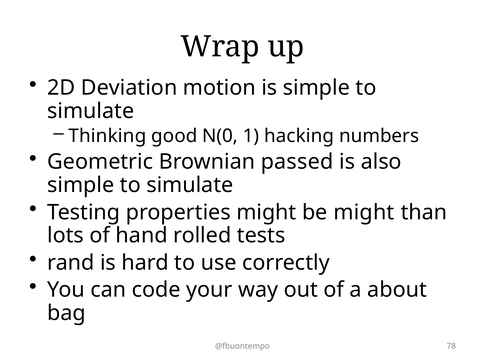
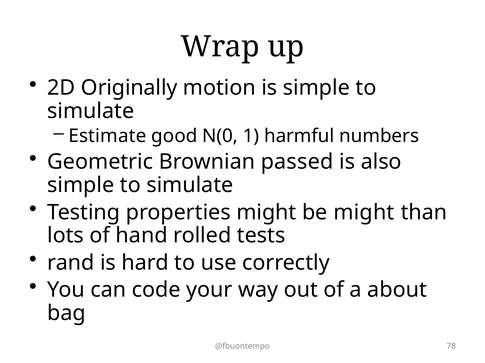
Deviation: Deviation -> Originally (129, 88)
Thinking: Thinking -> Estimate (107, 136)
hacking: hacking -> harmful (299, 136)
